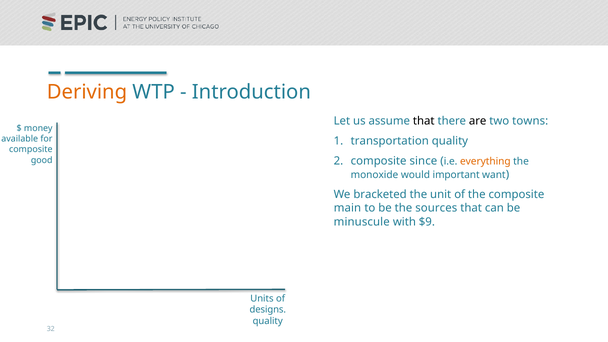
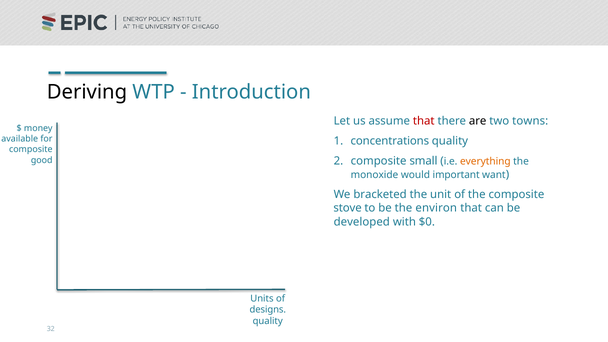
Deriving colour: orange -> black (87, 92)
that colour: black -> red (424, 121)
transportation: transportation -> concentrations (390, 141)
since: since -> small (423, 161)
main: main -> stove (348, 208)
sources: sources -> environ (436, 208)
minuscule: minuscule -> developed (362, 222)
$9: $9 -> $0 (427, 222)
